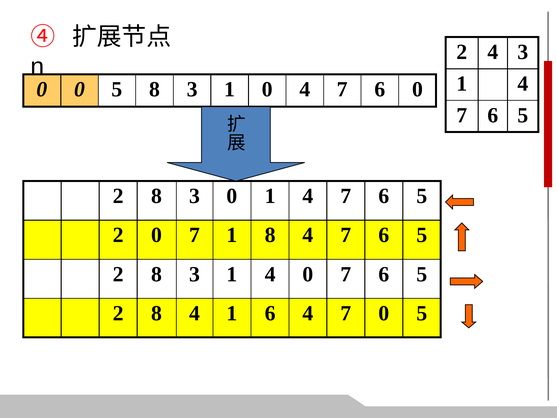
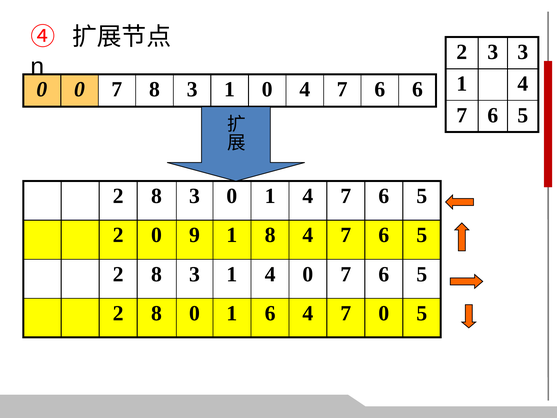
2 4: 4 -> 3 (493, 52)
0 0 5: 5 -> 7 (117, 89)
6 0: 0 -> 6 (417, 89)
2 0 7: 7 -> 9 (195, 235)
2 8 4: 4 -> 0 (195, 313)
